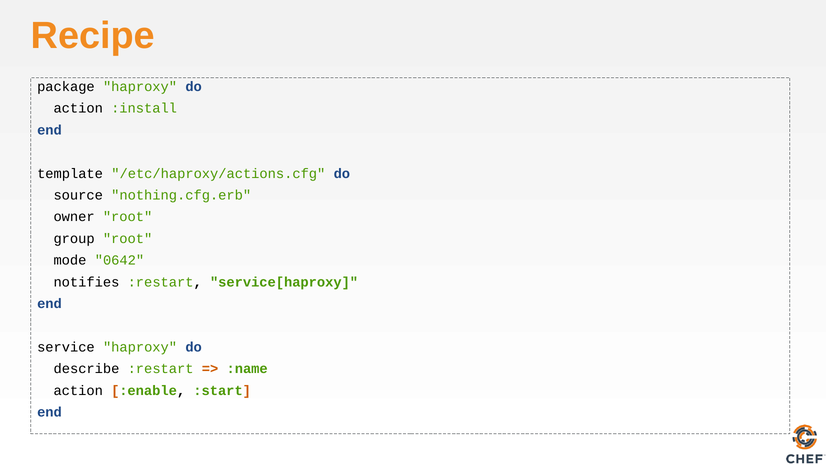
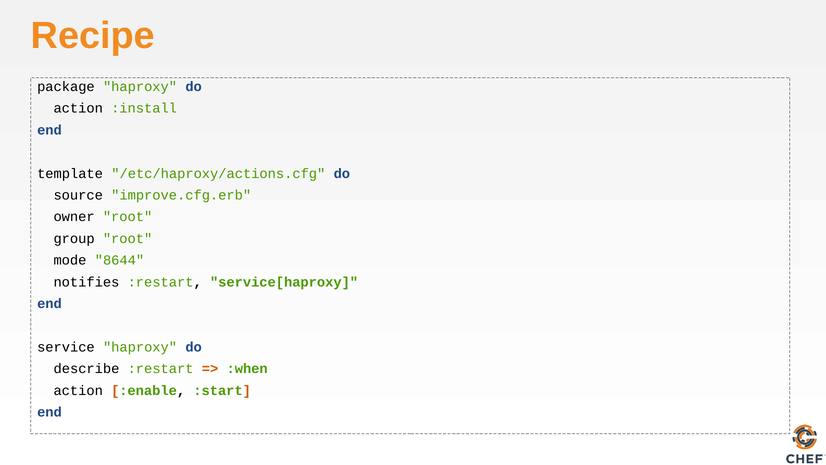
nothing.cfg.erb: nothing.cfg.erb -> improve.cfg.erb (181, 195)
0642: 0642 -> 8644 (119, 260)
:name: :name -> :when (247, 369)
